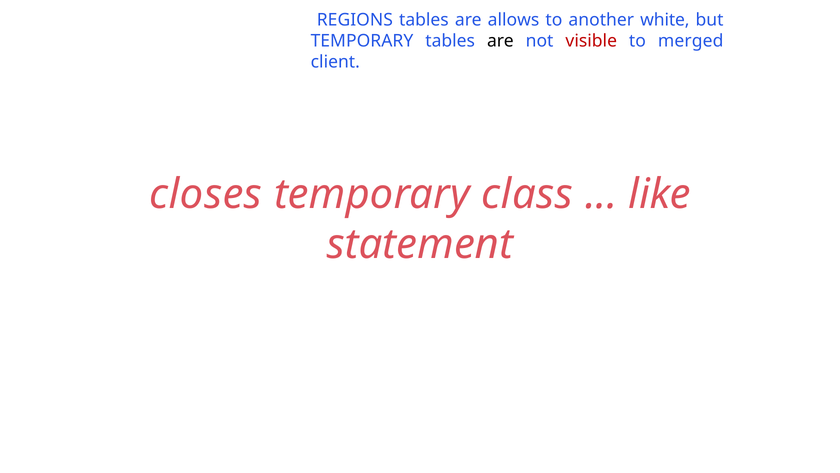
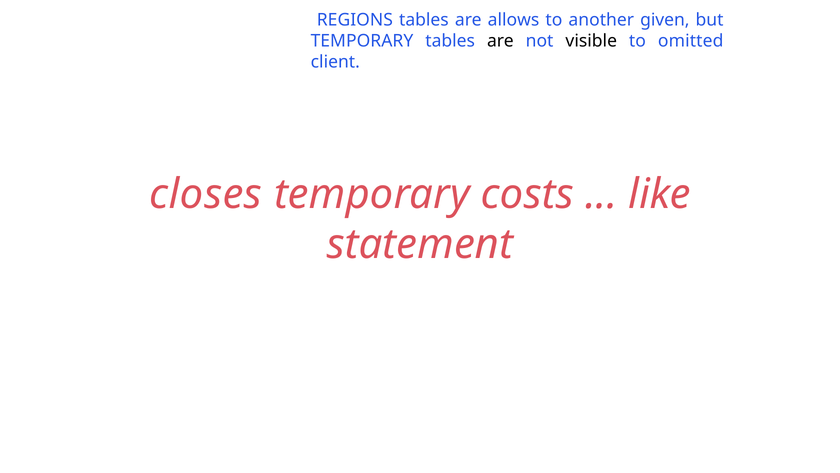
white: white -> given (665, 20)
visible colour: red -> black (591, 41)
merged: merged -> omitted (691, 41)
class: class -> costs (527, 194)
